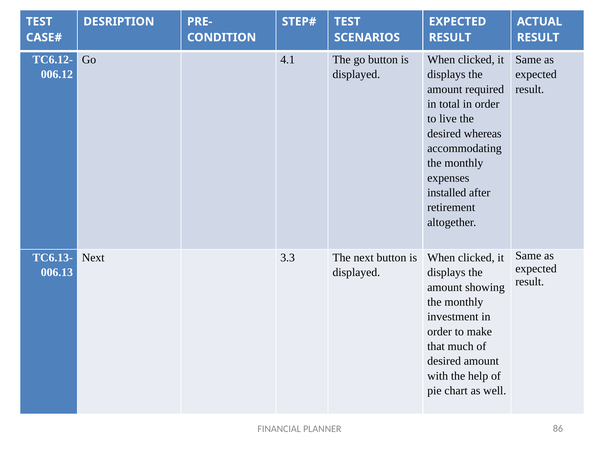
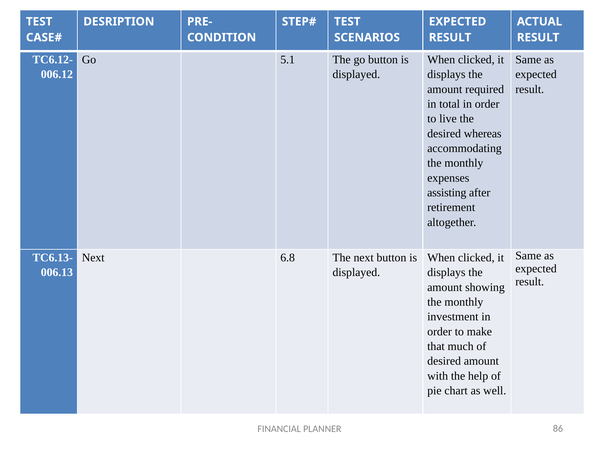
4.1: 4.1 -> 5.1 (288, 60)
installed: installed -> assisting (447, 193)
3.3: 3.3 -> 6.8 (288, 258)
